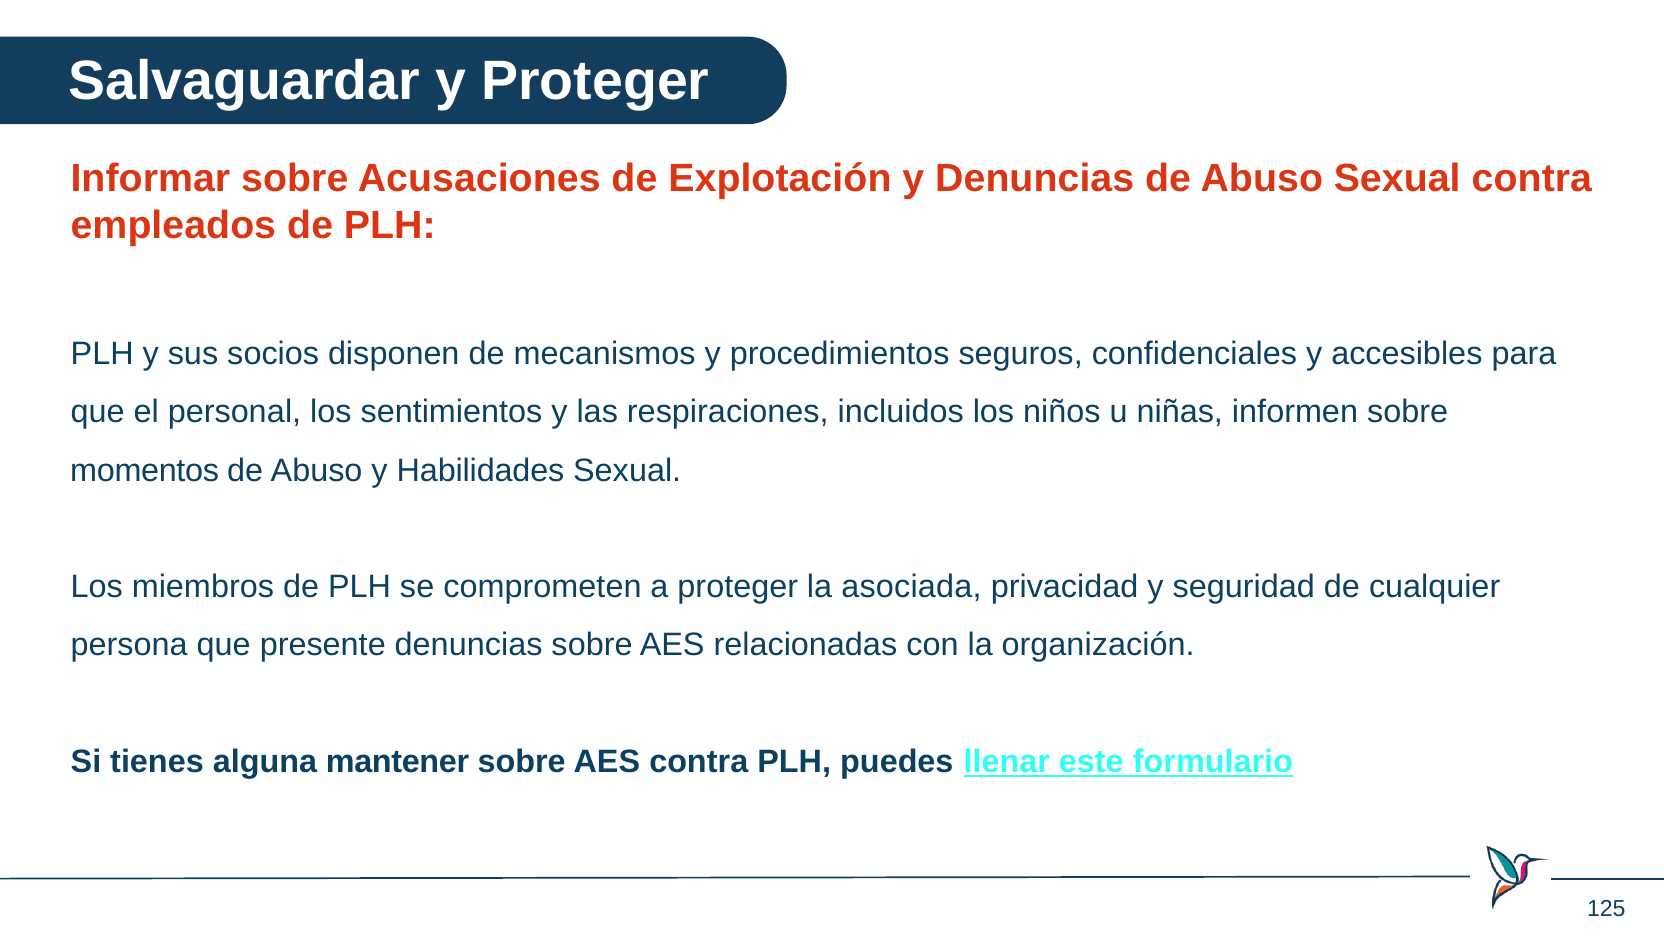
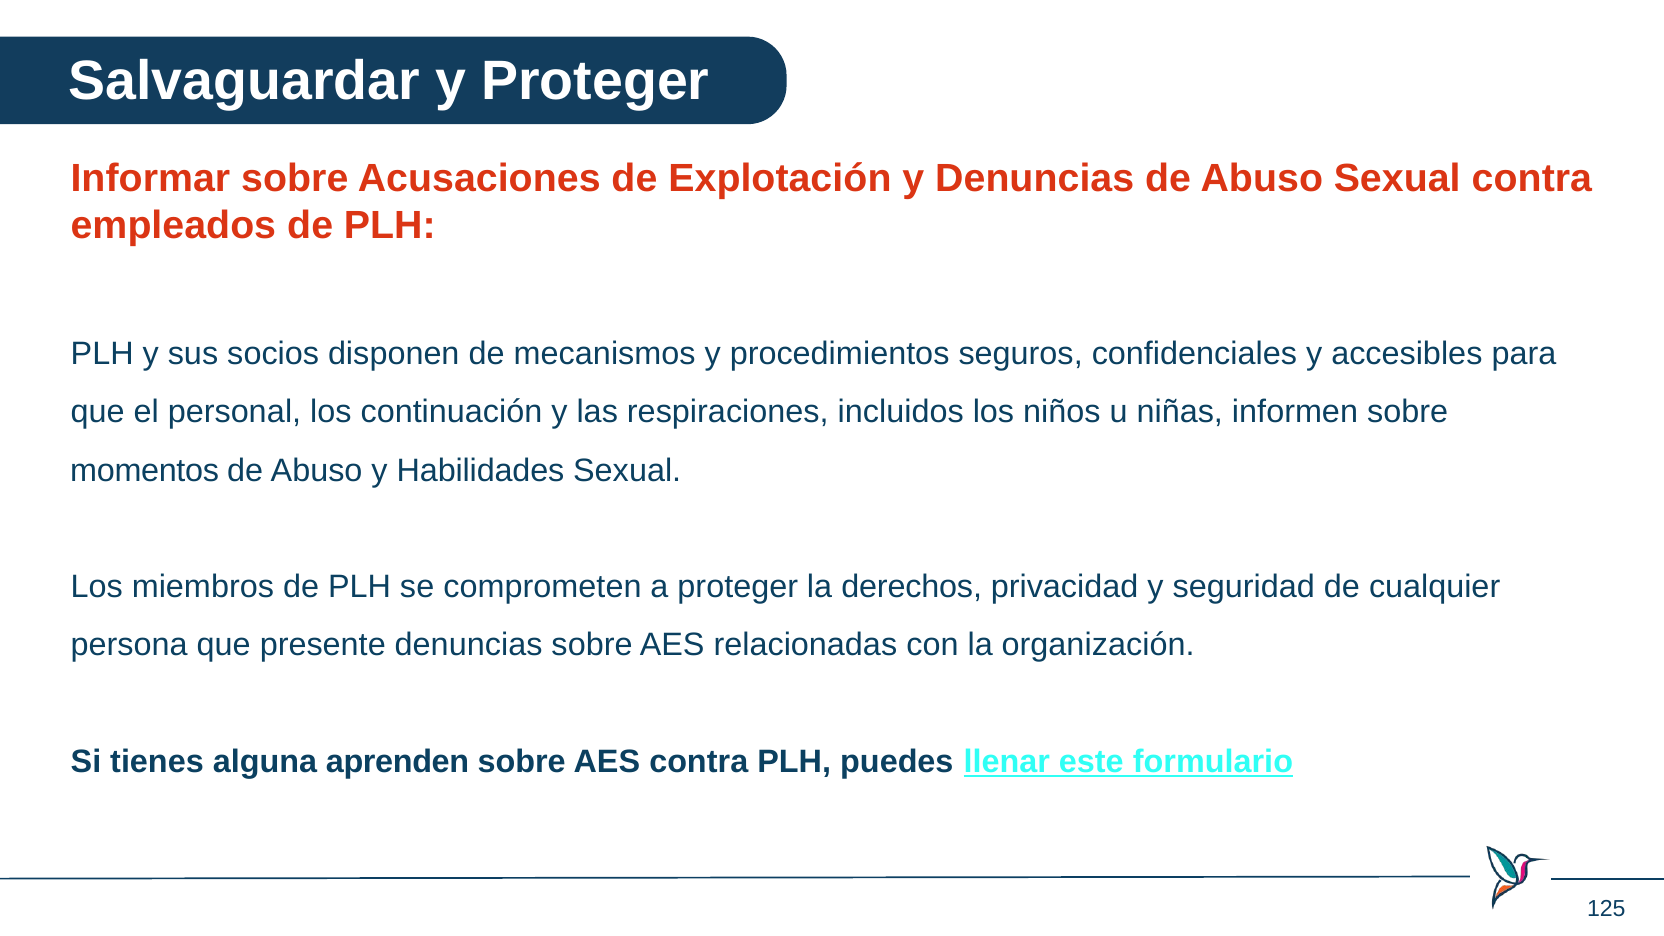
sentimientos: sentimientos -> continuación (451, 412)
asociada: asociada -> derechos (912, 587)
mantener: mantener -> aprenden (398, 762)
